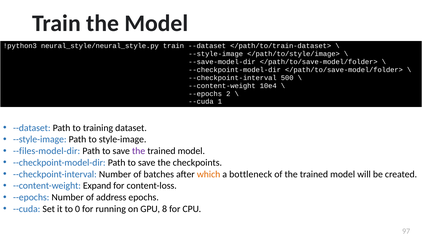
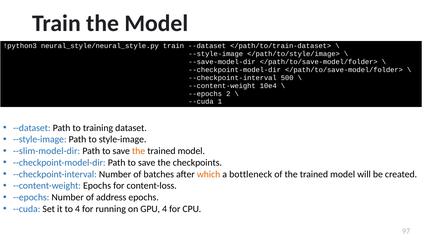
--files-model-dir: --files-model-dir -> --slim-model-dir (47, 151)
the colour: purple -> orange (139, 151)
--content-weight Expand: Expand -> Epochs (97, 186)
to 0: 0 -> 4 (78, 209)
GPU 8: 8 -> 4 (165, 209)
